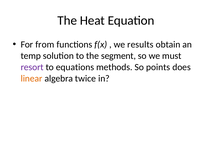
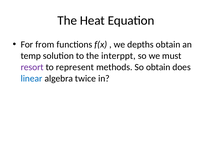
results: results -> depths (140, 44)
segment: segment -> interppt (118, 56)
equations: equations -> represent (75, 67)
So points: points -> obtain (158, 67)
linear colour: orange -> blue (32, 78)
